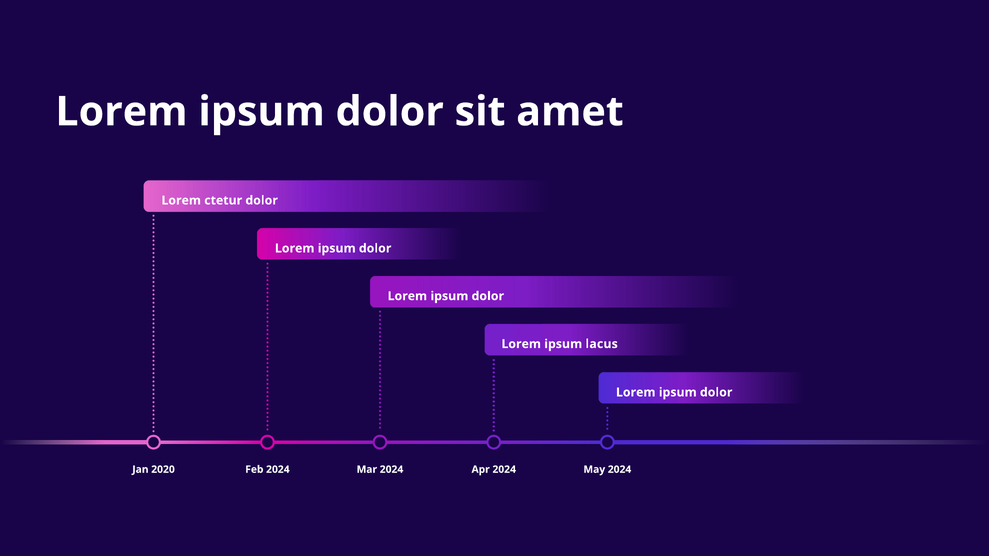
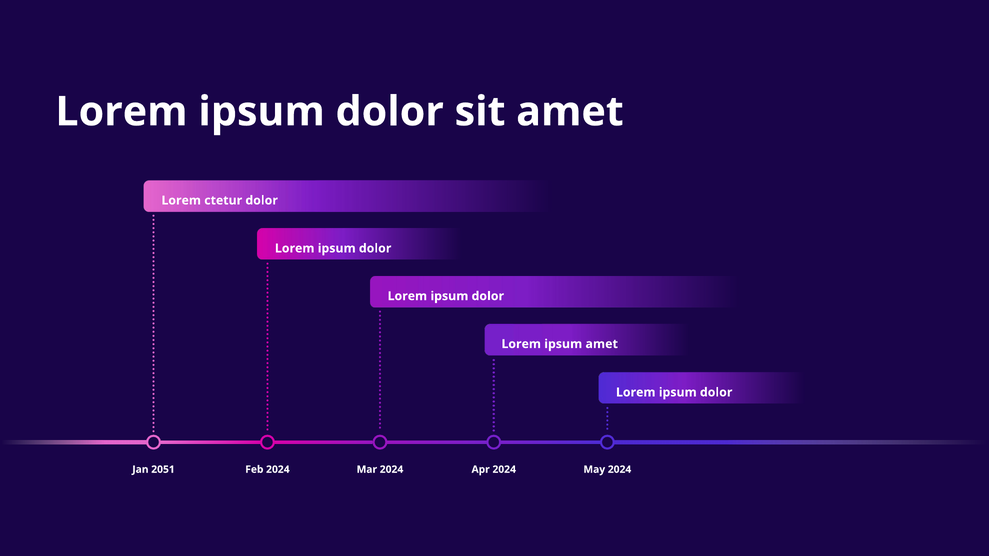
ipsum lacus: lacus -> amet (602, 344)
2020: 2020 -> 2051 (163, 470)
